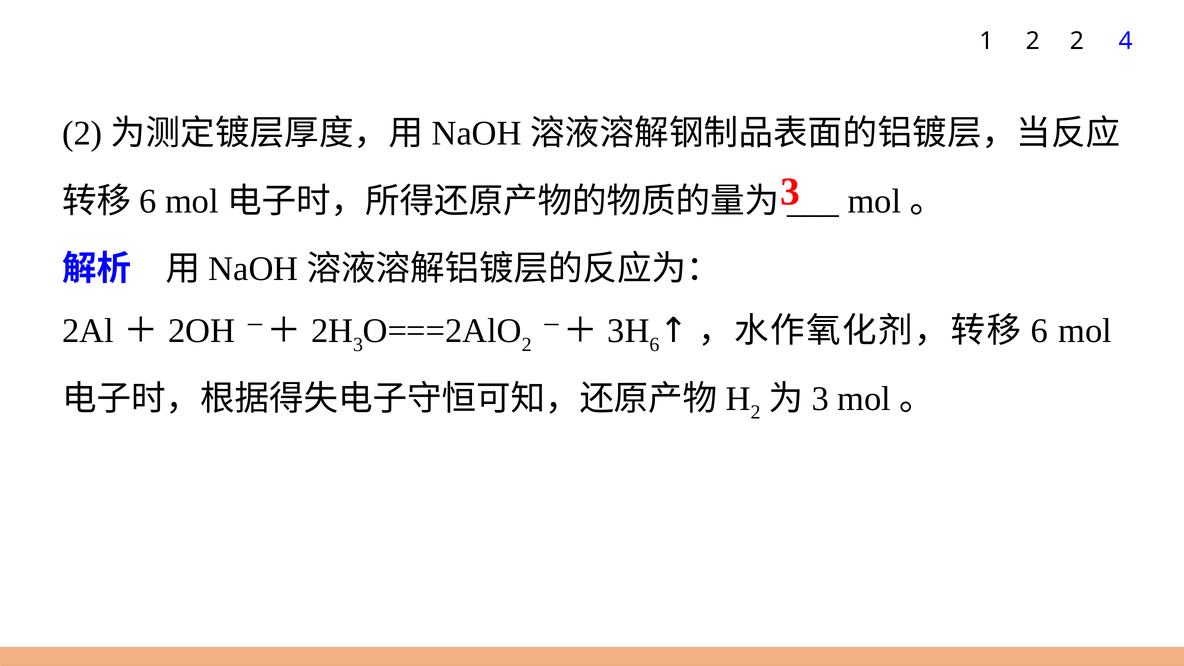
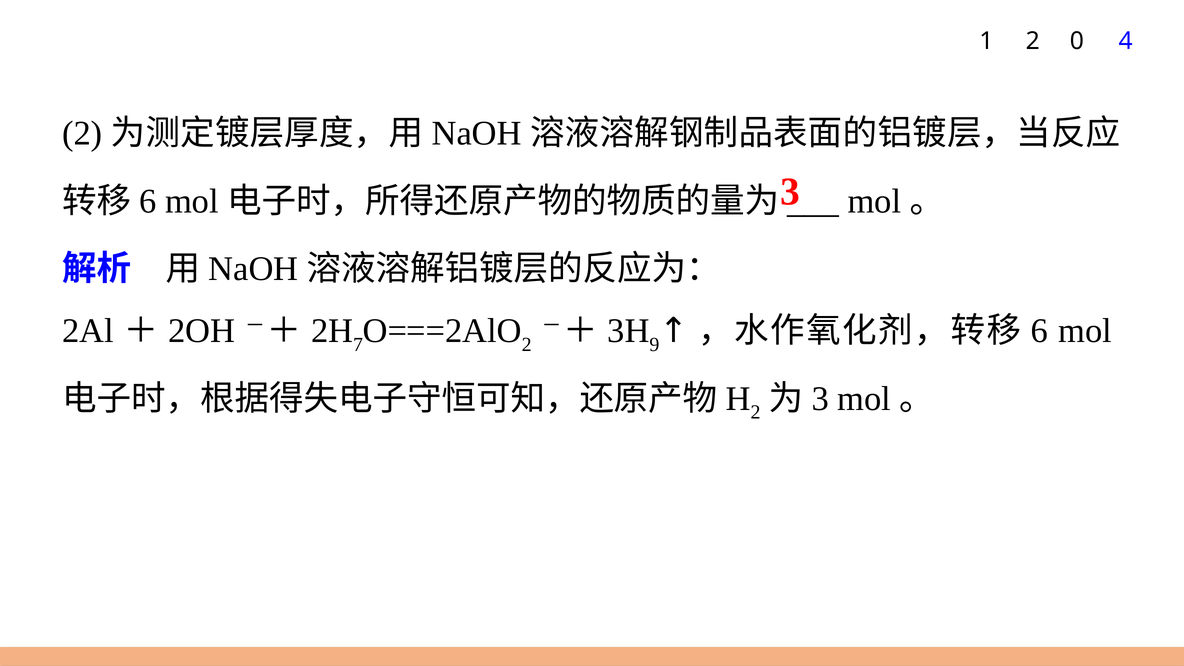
2 2: 2 -> 0 (1077, 41)
3: 3 -> 7 (358, 345)
6: 6 -> 9 (654, 345)
